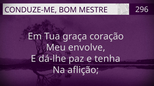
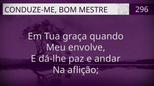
coração: coração -> quando (107, 37)
tenha: tenha -> andar (107, 59)
